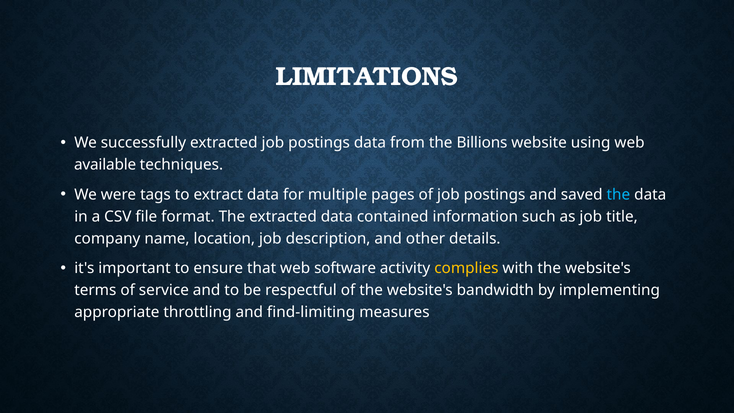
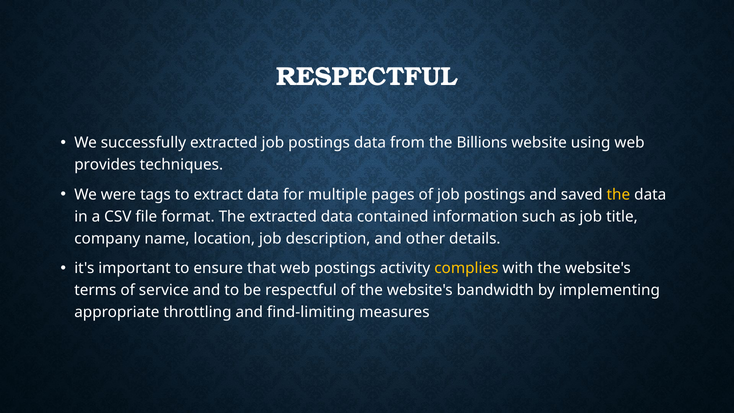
LIMITATIONS: LIMITATIONS -> RESPECTFUL (367, 76)
available: available -> provides (105, 165)
the colour: light blue -> yellow (618, 195)
web software: software -> postings (345, 268)
